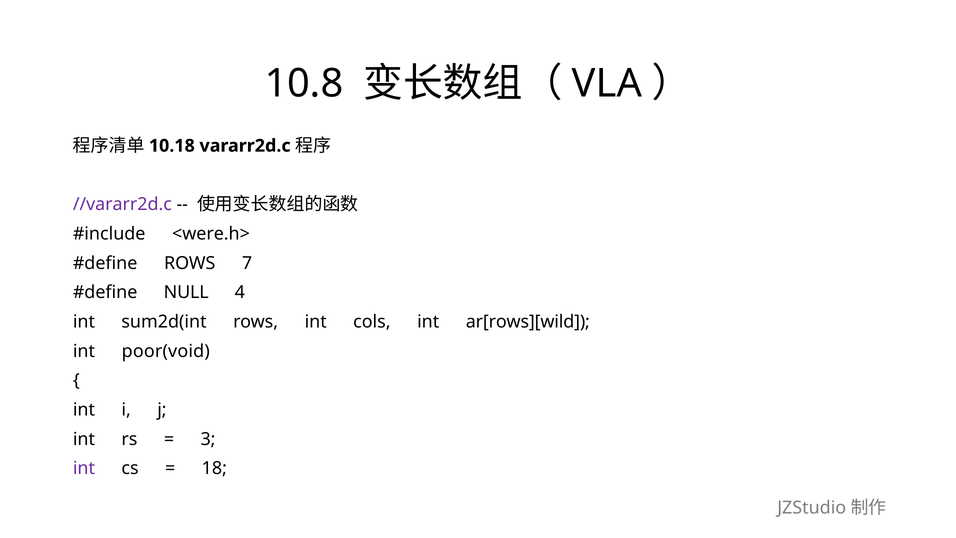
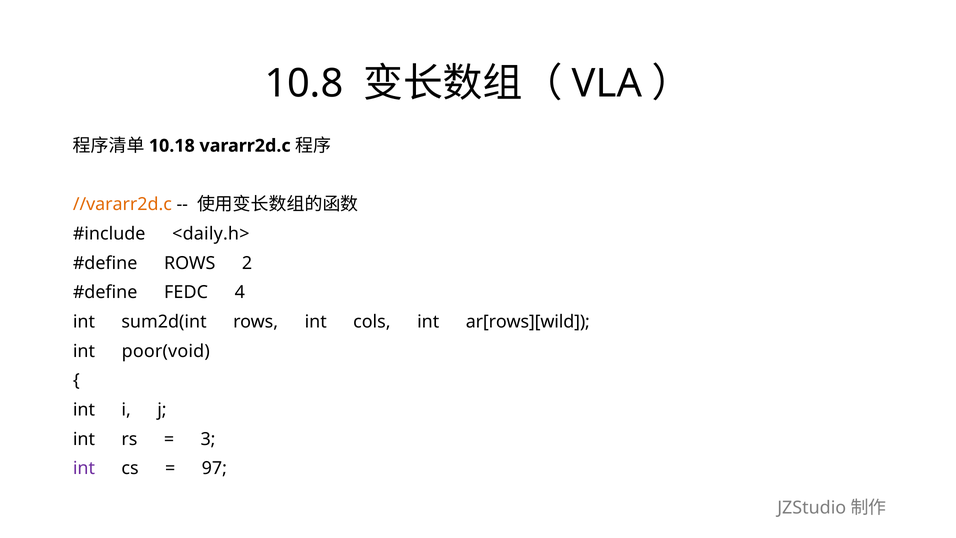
//vararr2d.c colour: purple -> orange (122, 204)
<were.h>: <were.h> -> <daily.h> (211, 234)
7: 7 -> 2 (247, 263)
NULL: NULL -> FEDC (186, 292)
18: 18 -> 97 (214, 468)
